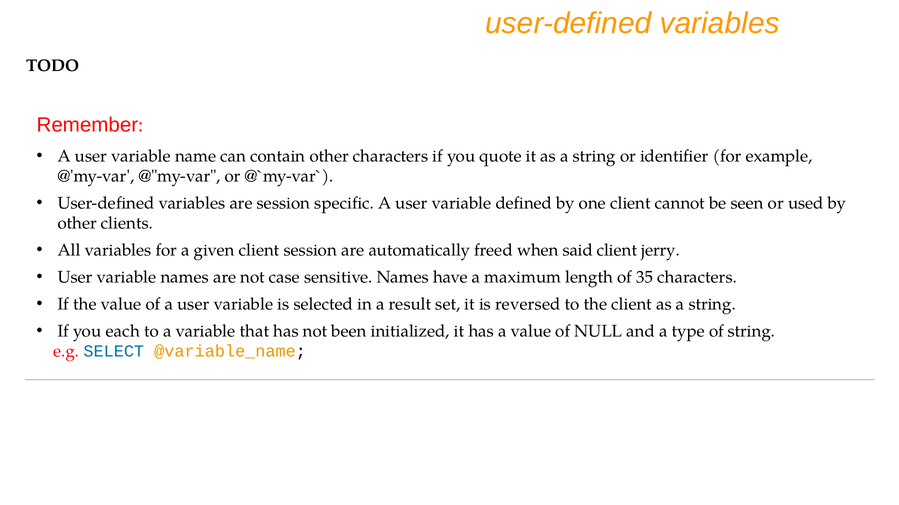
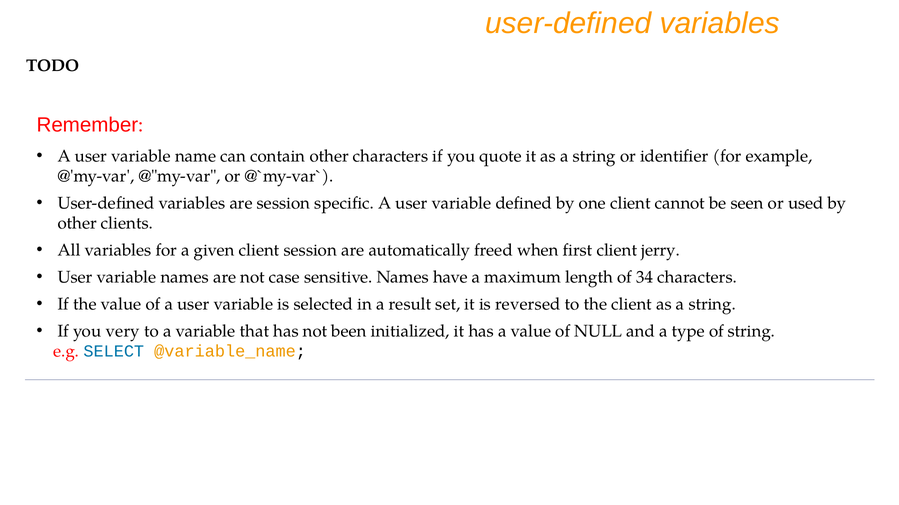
said: said -> first (578, 251)
35: 35 -> 34 (645, 278)
each: each -> very (123, 332)
